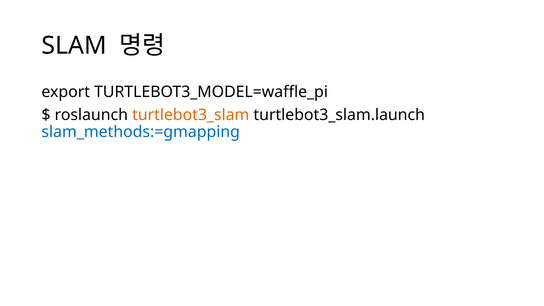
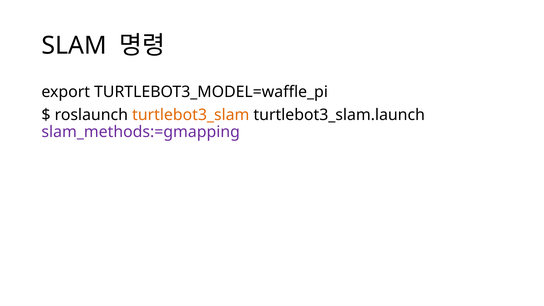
slam_methods:=gmapping colour: blue -> purple (141, 132)
